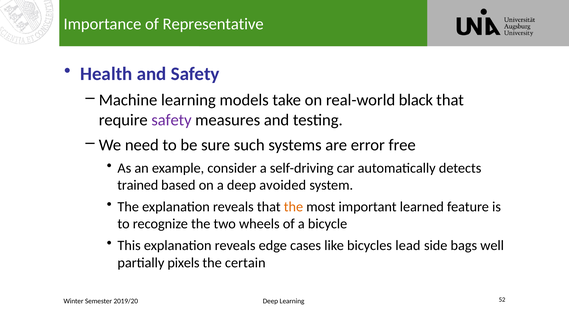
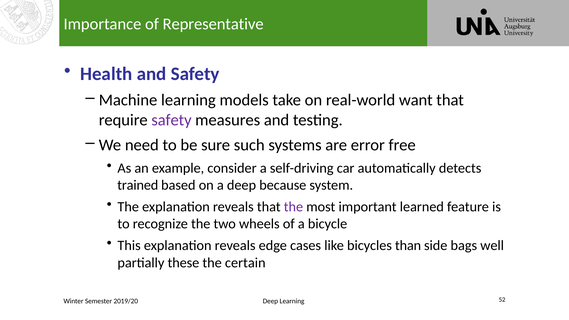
black: black -> want (416, 100)
avoided: avoided -> because (283, 185)
the colour: orange -> purple (293, 207)
lead: lead -> than (408, 246)
pixels: pixels -> these (183, 263)
